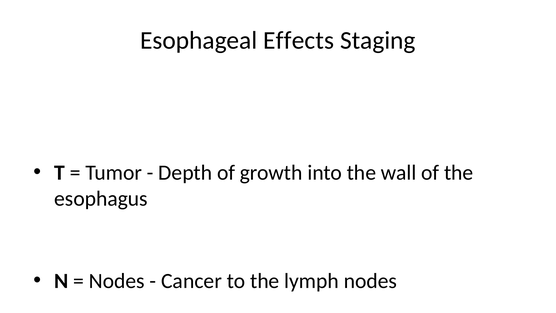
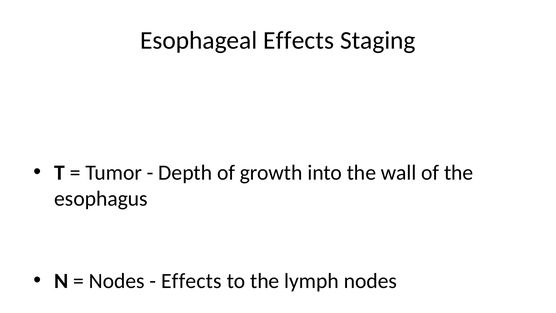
Cancer: Cancer -> Effects (191, 281)
